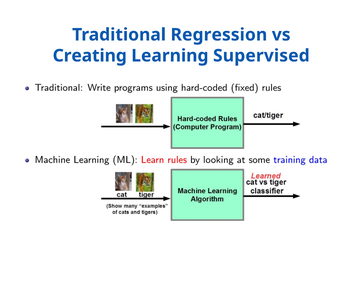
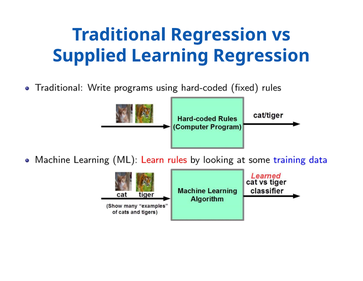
Creating: Creating -> Supplied (90, 56)
Learning Supervised: Supervised -> Regression (261, 56)
